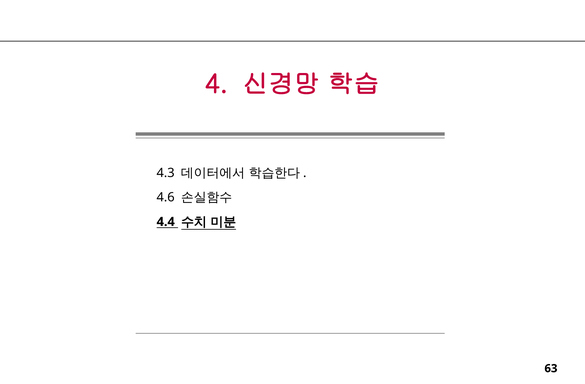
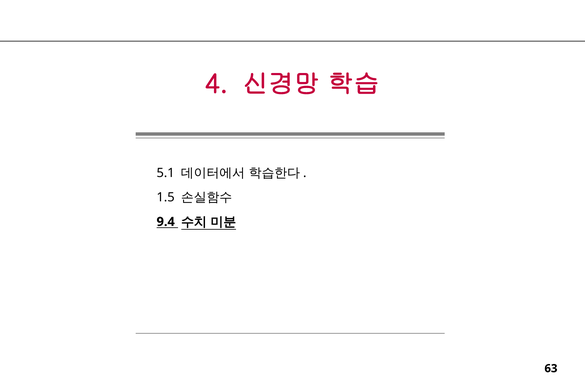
4.3: 4.3 -> 5.1 (166, 173)
4.6: 4.6 -> 1.5 (166, 197)
4.4: 4.4 -> 9.4 (166, 222)
